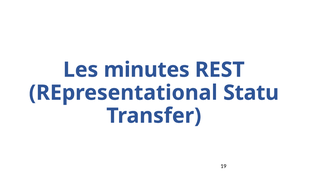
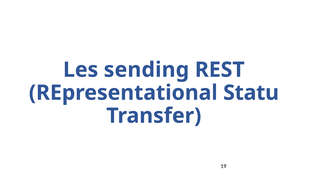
minutes: minutes -> sending (146, 70)
